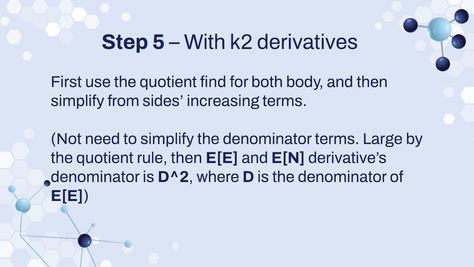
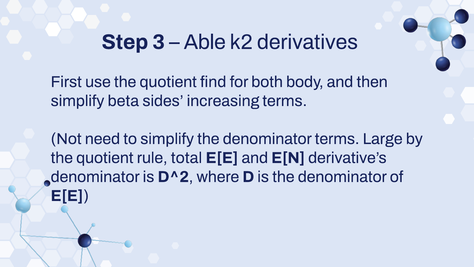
5: 5 -> 3 (159, 42)
With: With -> Able (205, 42)
from: from -> beta (123, 101)
rule then: then -> total (186, 158)
